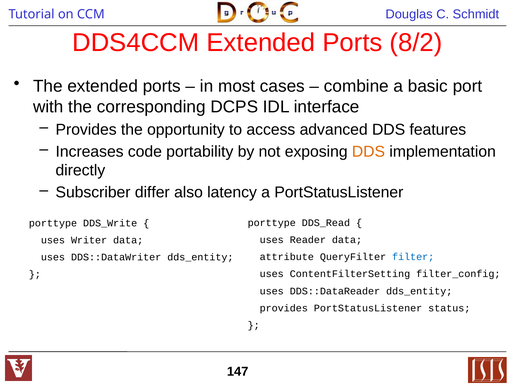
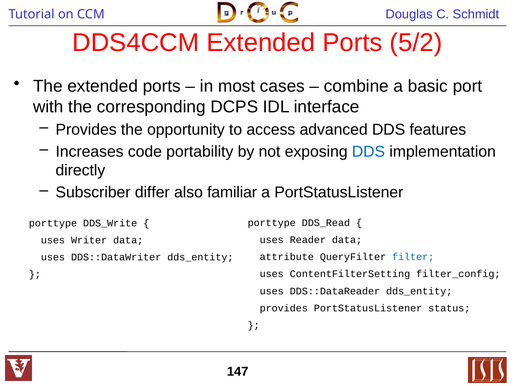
8/2: 8/2 -> 5/2 (416, 43)
DDS colour: orange -> blue (368, 152)
latency: latency -> familiar (232, 193)
